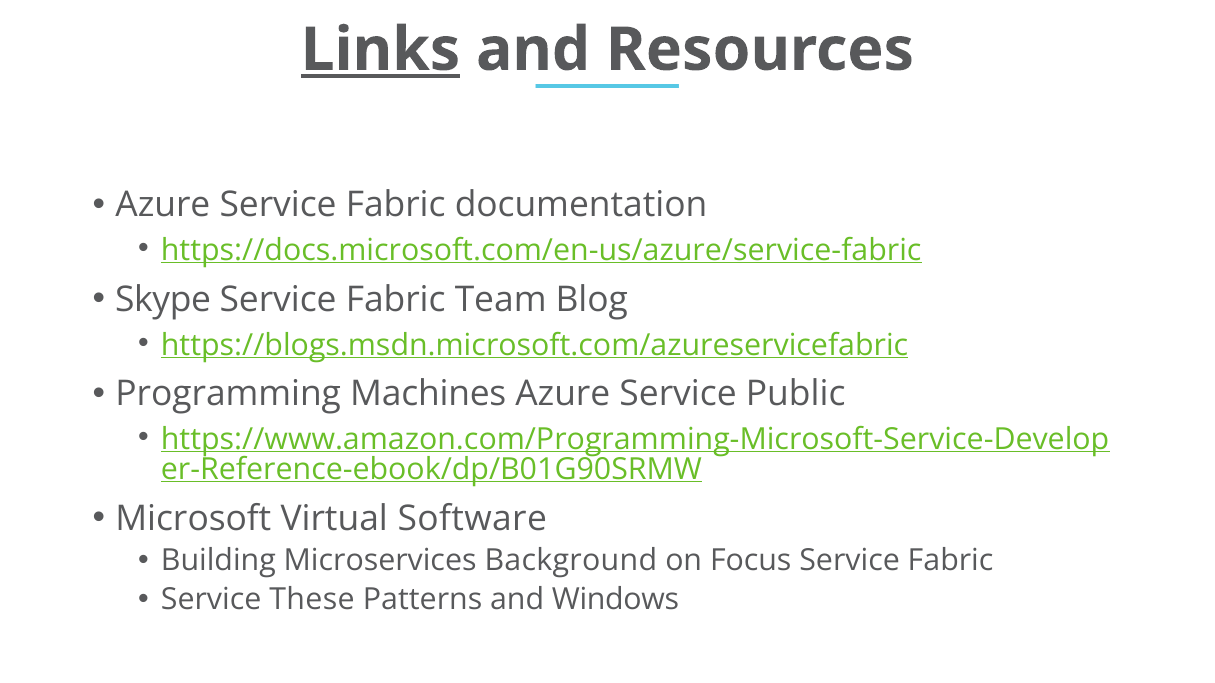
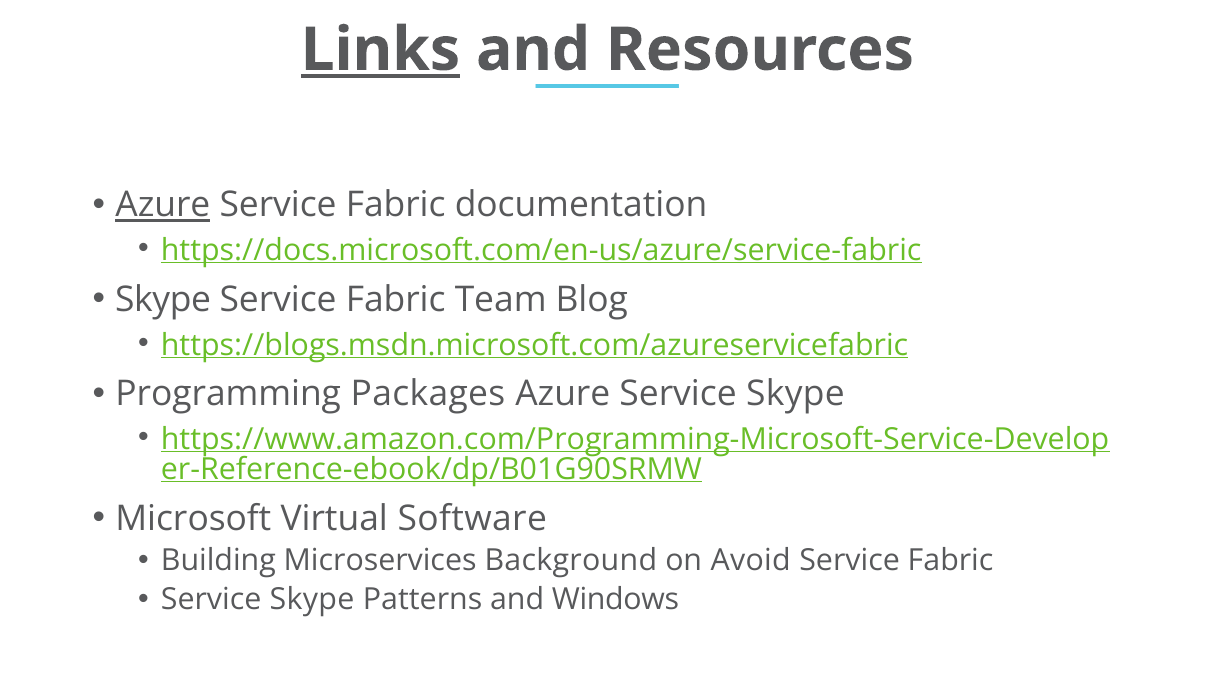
Azure underline: none -> present (163, 205)
Machines: Machines -> Packages (428, 394)
Azure Service Public: Public -> Skype (795, 394)
Focus: Focus -> Avoid (751, 561)
These: These -> Skype (312, 600)
